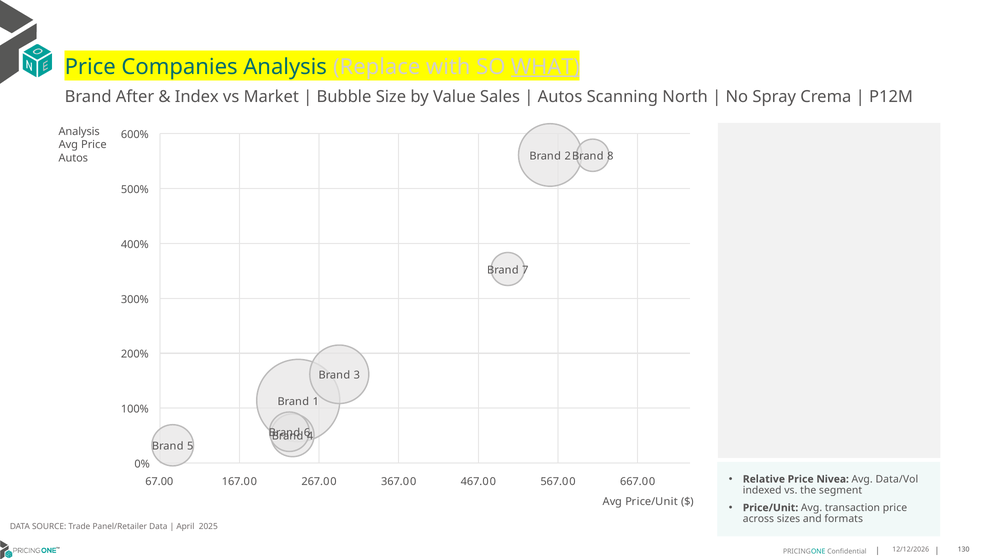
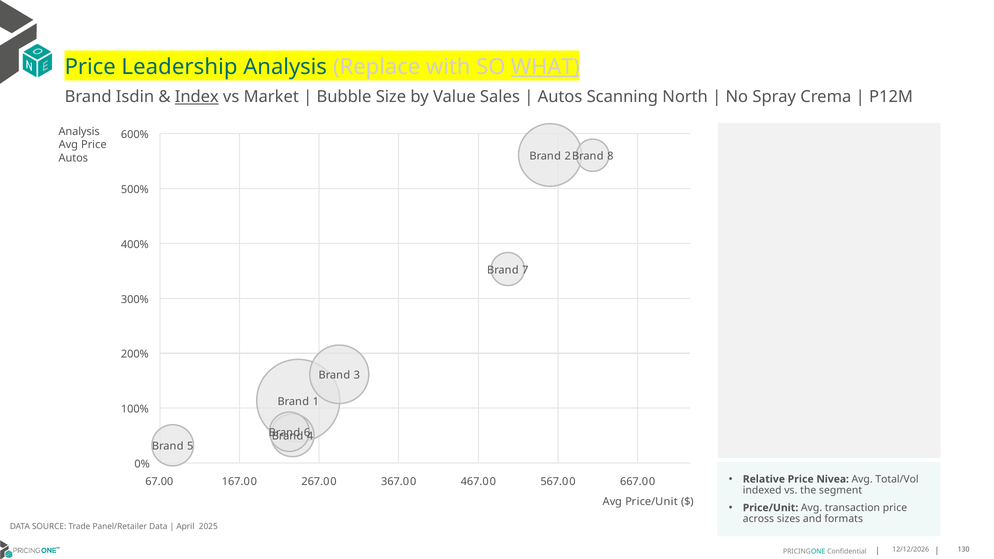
Companies: Companies -> Leadership (179, 67)
After: After -> Isdin (135, 97)
Index underline: none -> present (197, 97)
Data/Vol: Data/Vol -> Total/Vol (897, 479)
